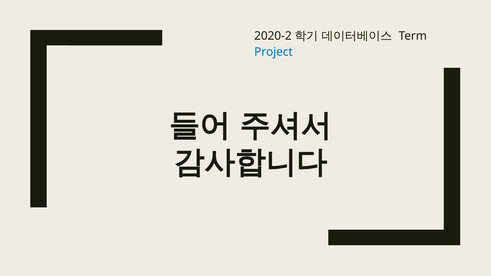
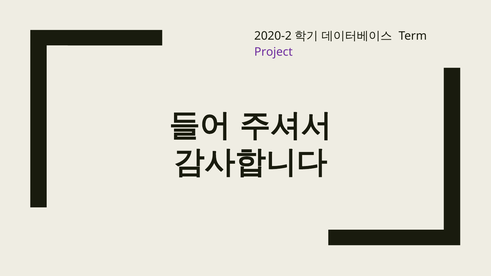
Project colour: blue -> purple (273, 52)
